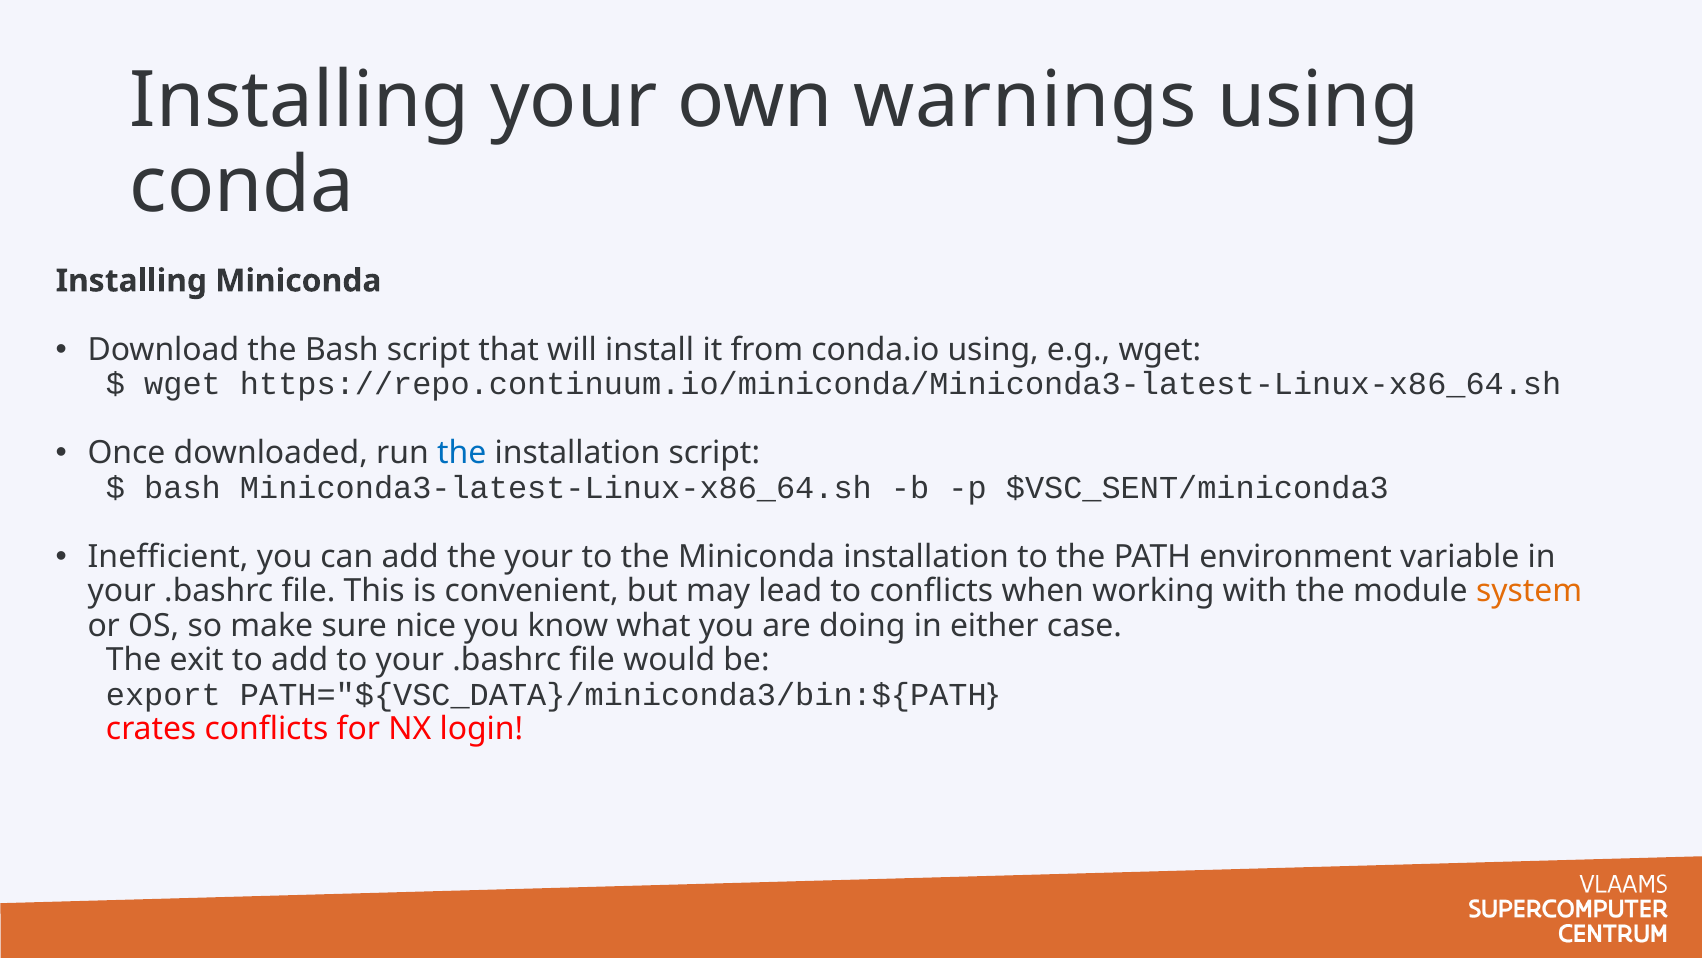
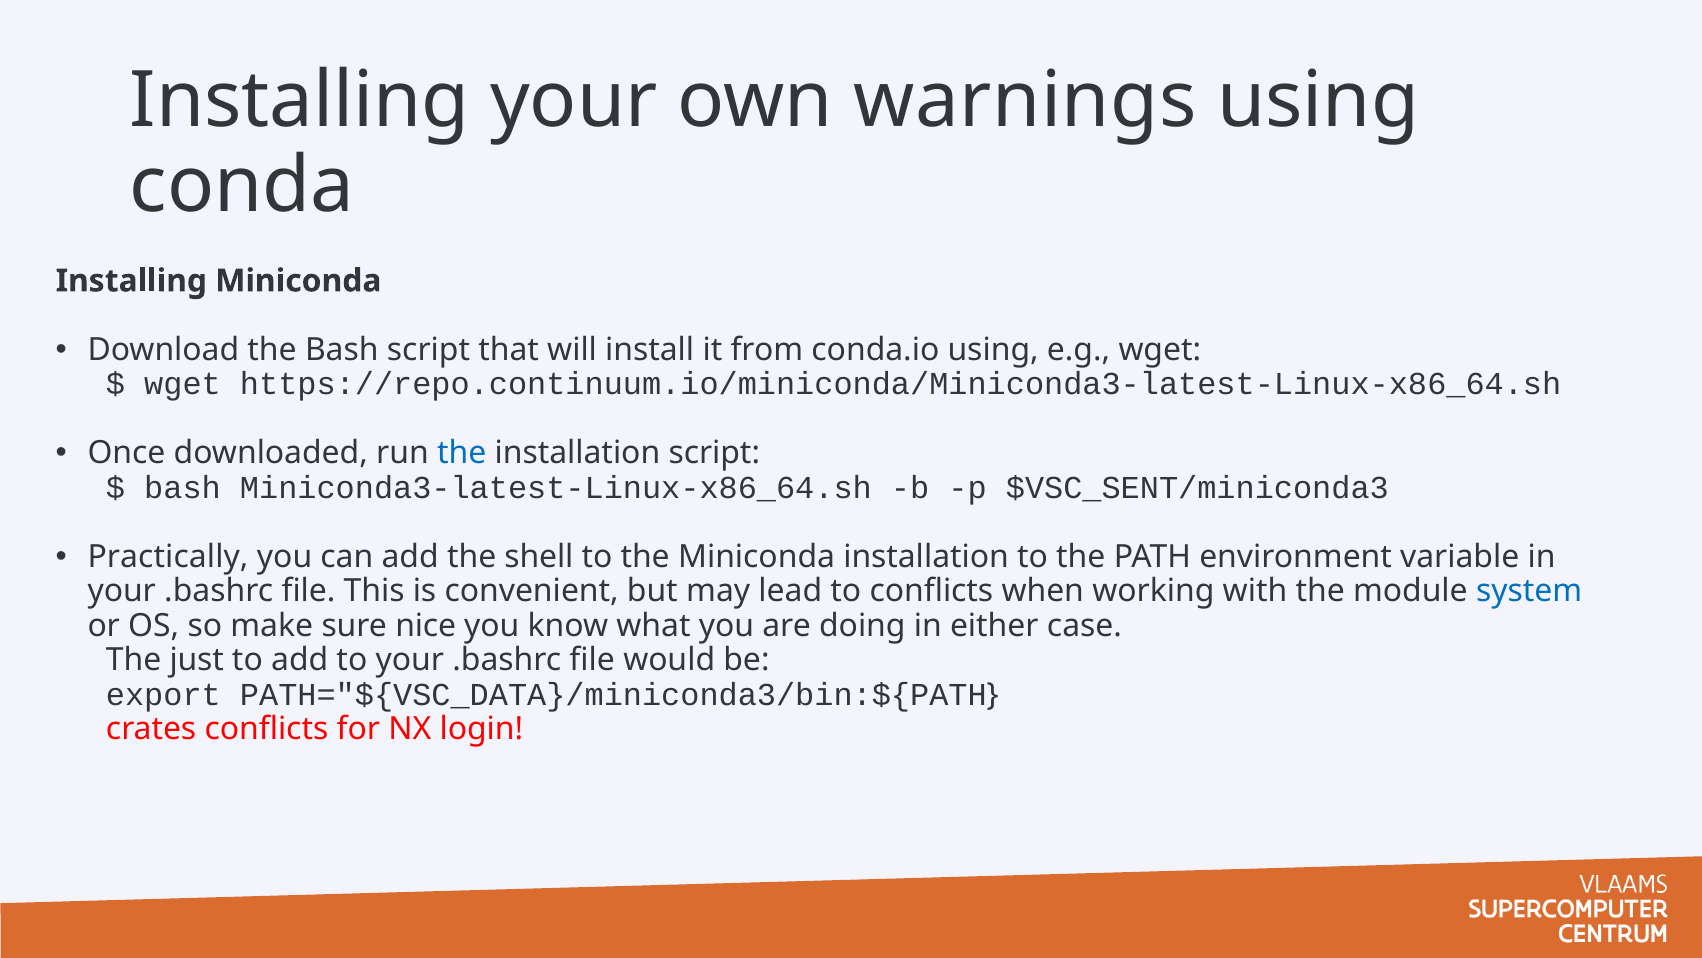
Inefficient: Inefficient -> Practically (168, 556)
the your: your -> shell (539, 556)
system colour: orange -> blue (1529, 591)
exit: exit -> just (197, 660)
